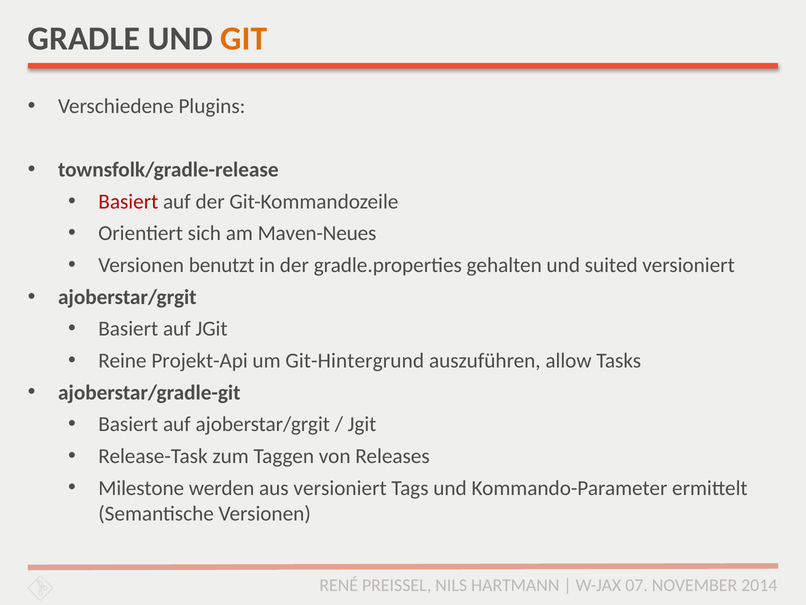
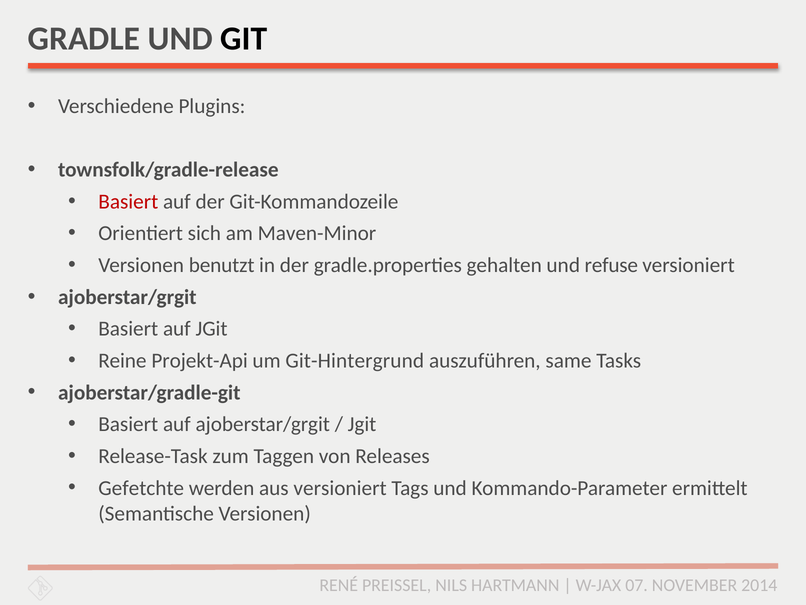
GIT colour: orange -> black (244, 39)
Maven-Neues: Maven-Neues -> Maven-Minor (317, 233)
suited: suited -> refuse (611, 265)
allow: allow -> same (569, 360)
Milestone: Milestone -> Gefetchte (141, 488)
